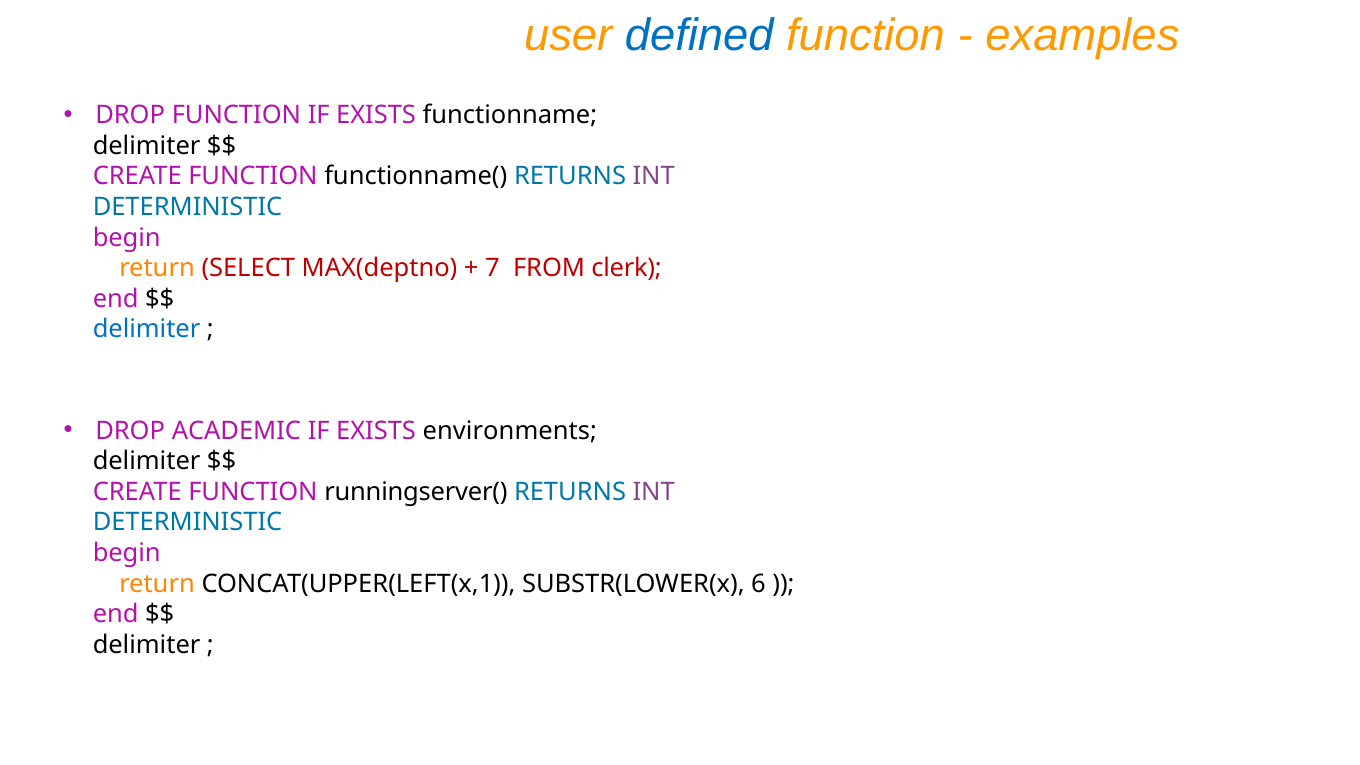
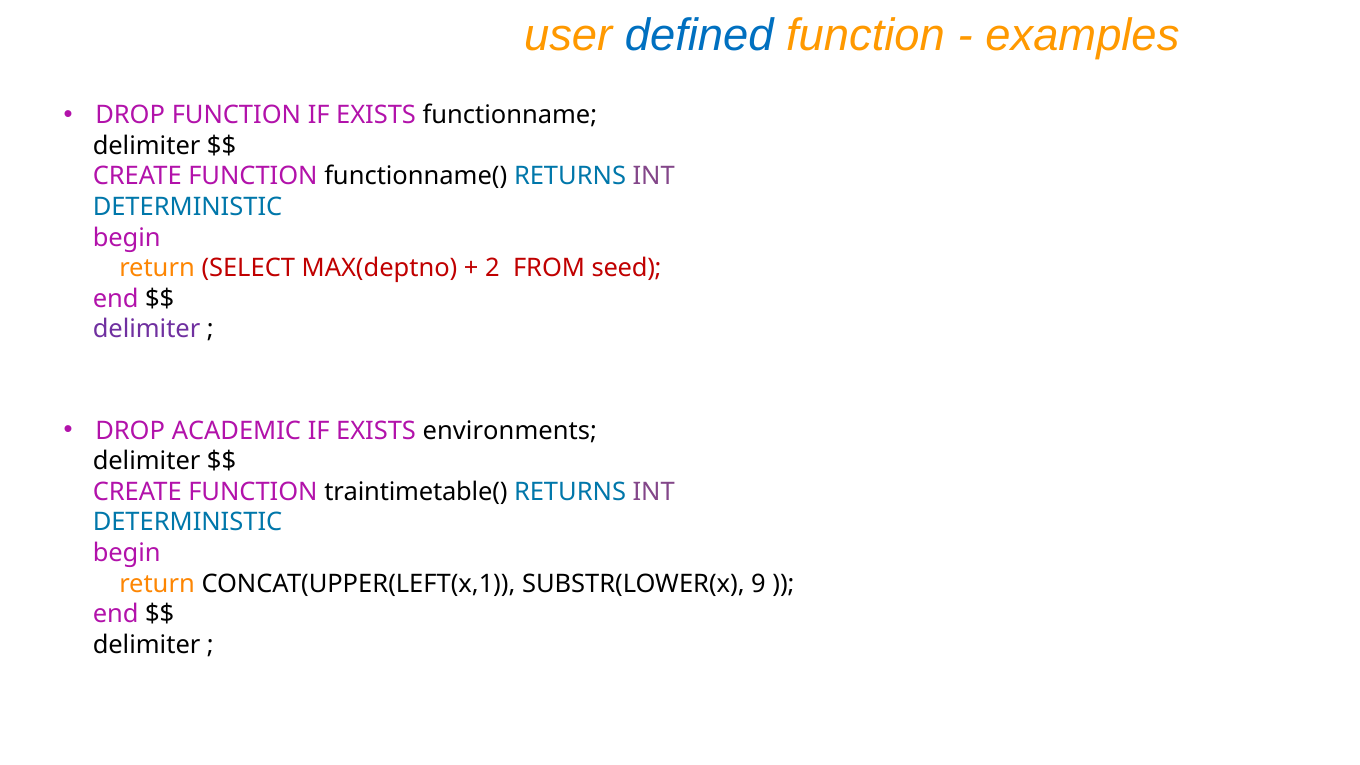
7: 7 -> 2 (493, 268)
clerk: clerk -> seed (627, 268)
delimiter colour: blue -> purple (147, 329)
runningserver(: runningserver( -> traintimetable( (416, 492)
6: 6 -> 9 (759, 584)
